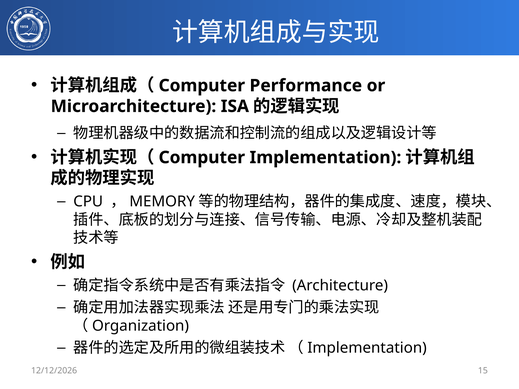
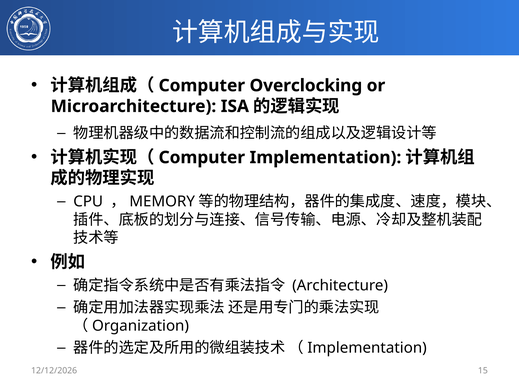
Performance: Performance -> Overclocking (306, 86)
